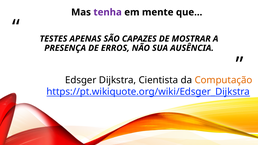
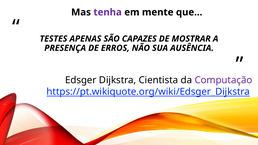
Computação colour: orange -> purple (224, 80)
